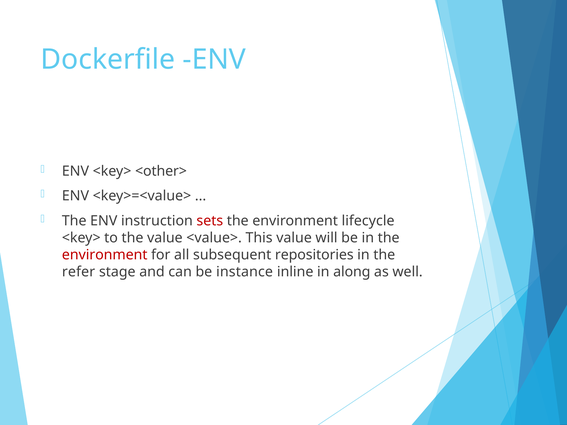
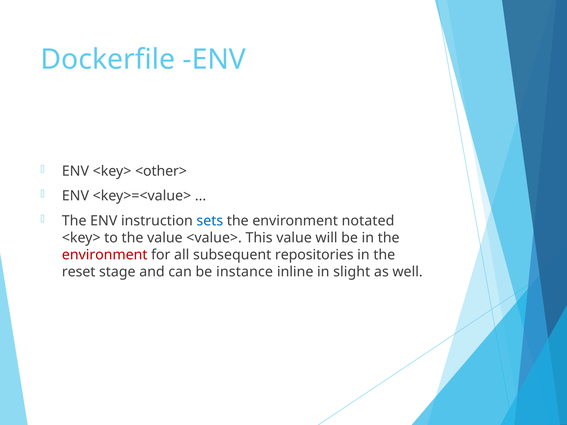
sets colour: red -> blue (210, 221)
lifecycle: lifecycle -> notated (368, 221)
refer: refer -> reset (79, 272)
along: along -> slight (352, 272)
